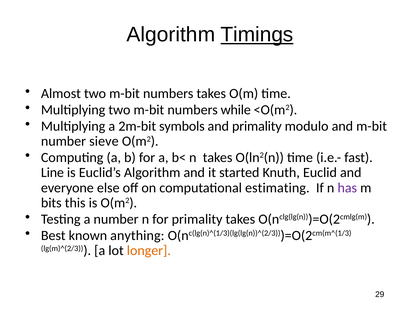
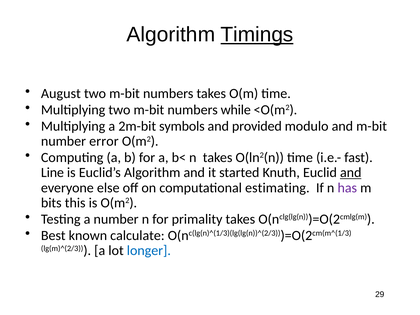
Almost: Almost -> August (61, 94)
and primality: primality -> provided (257, 126)
sieve: sieve -> error (104, 141)
and underline: none -> present (351, 173)
anything: anything -> calculate (137, 235)
longer colour: orange -> blue (149, 251)
